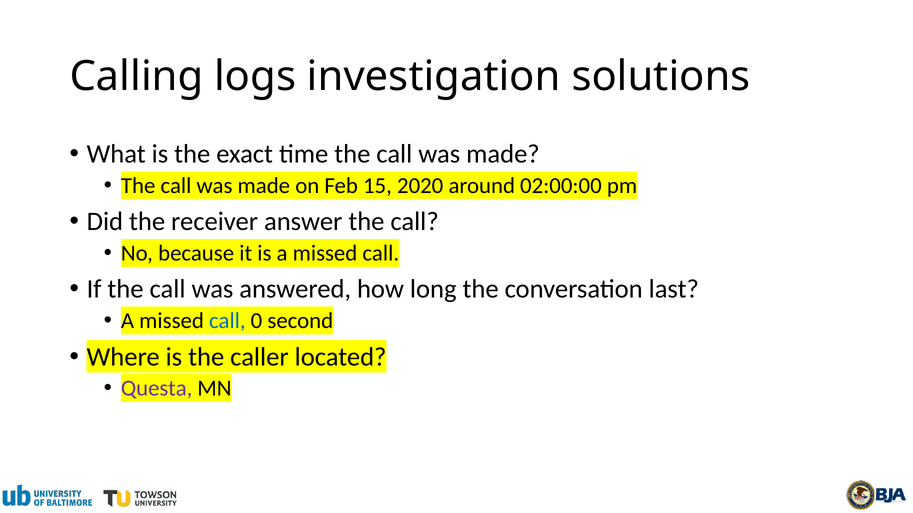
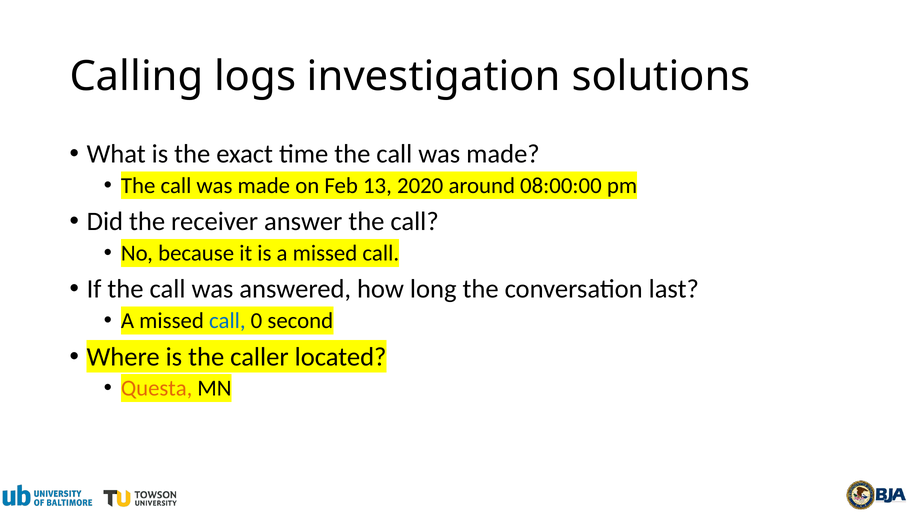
15: 15 -> 13 (377, 186)
02:00:00: 02:00:00 -> 08:00:00 (561, 186)
Questa colour: purple -> orange (157, 389)
